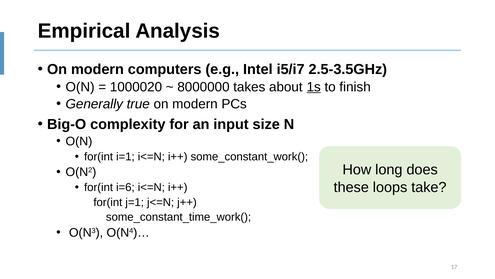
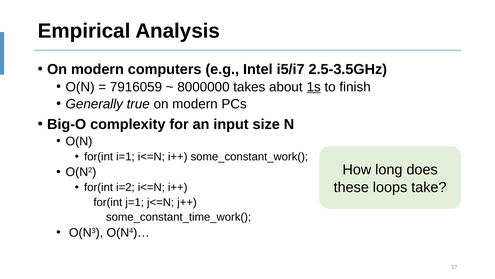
1000020: 1000020 -> 7916059 (136, 87)
i=6: i=6 -> i=2 (125, 187)
